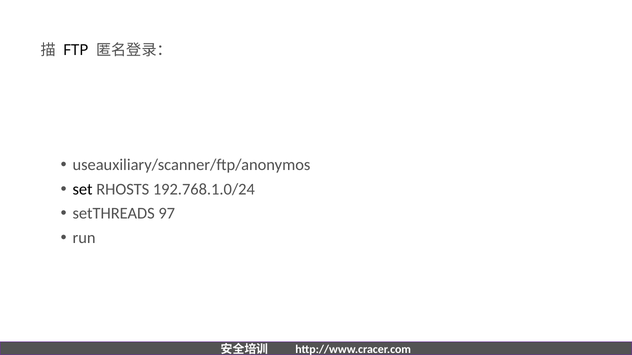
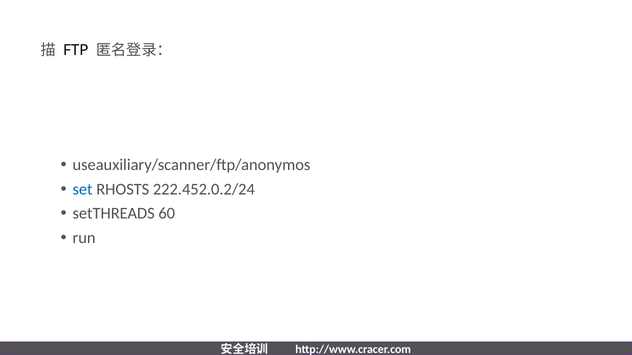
set colour: black -> blue (83, 189)
192.768.1.0/24: 192.768.1.0/24 -> 222.452.0.2/24 (204, 189)
97: 97 -> 60 (167, 214)
